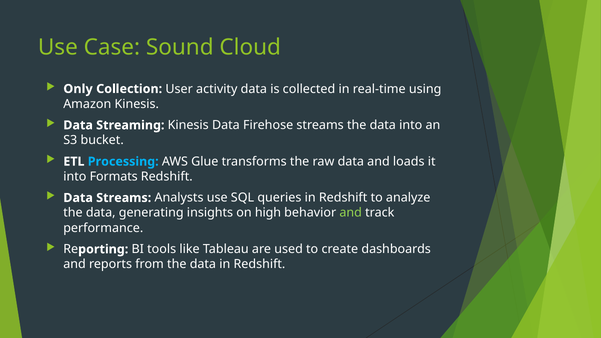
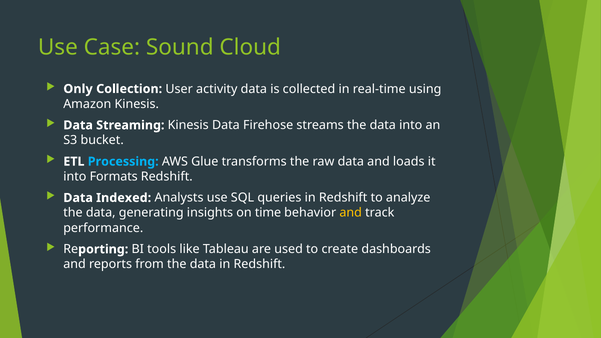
Data Streams: Streams -> Indexed (124, 198)
high: high -> time (268, 213)
and colour: light green -> yellow (351, 213)
